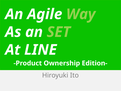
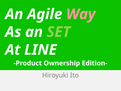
Way colour: light green -> pink (81, 14)
